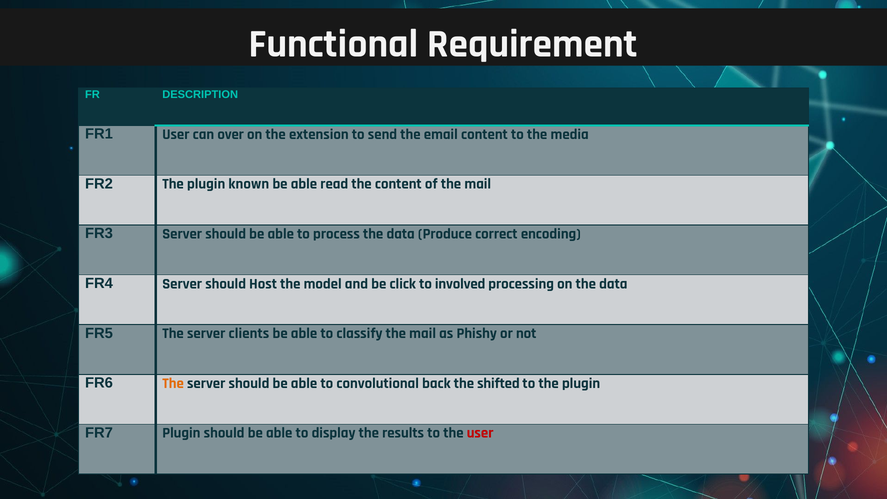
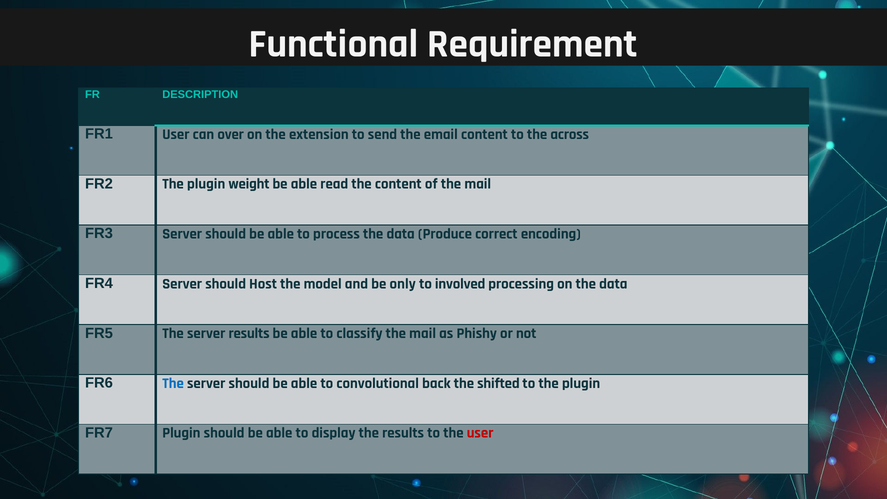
media: media -> across (570, 134)
known: known -> weight (249, 184)
click: click -> only (403, 284)
server clients: clients -> results (249, 333)
The colour: orange -> blue (173, 383)
